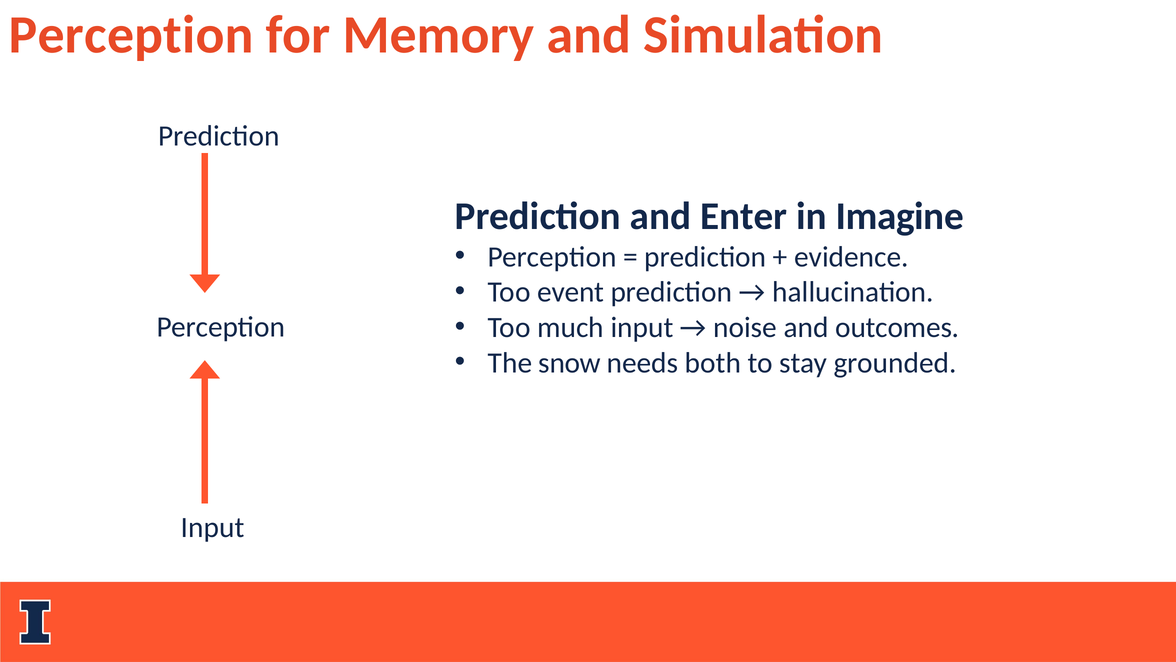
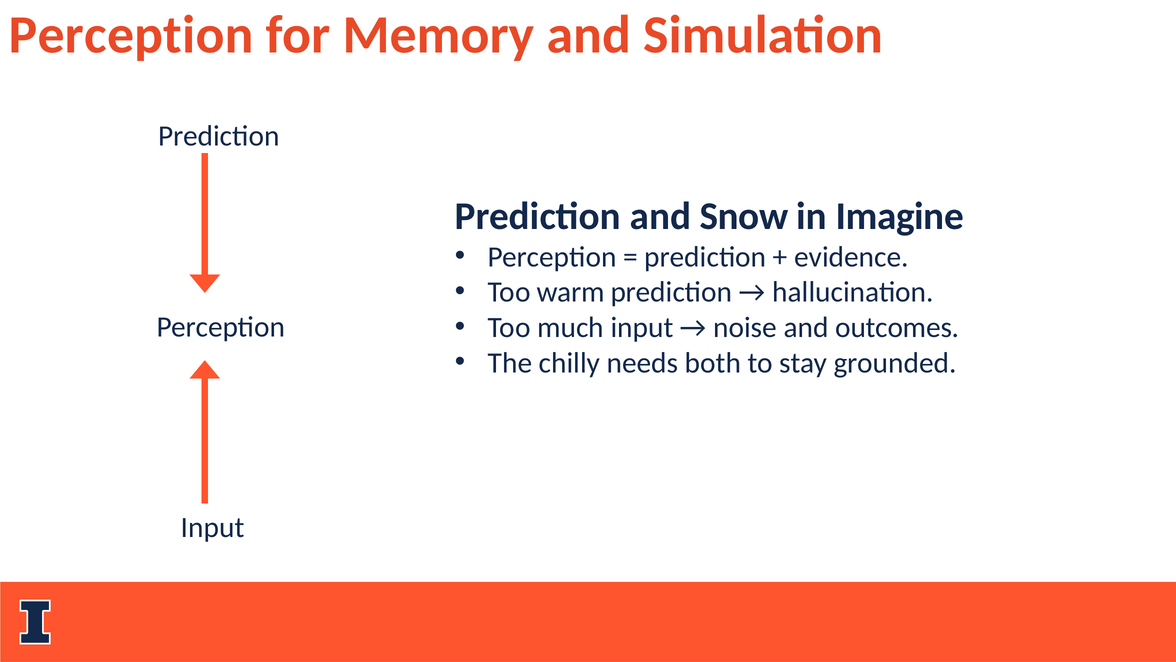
Enter: Enter -> Snow (744, 216)
event: event -> warm (571, 292)
snow: snow -> chilly (569, 363)
